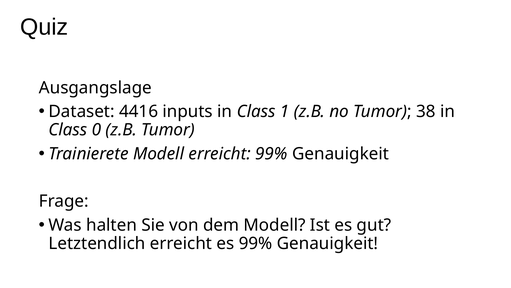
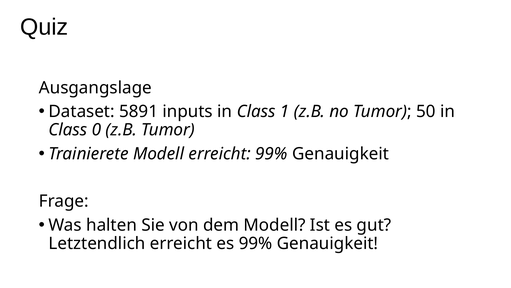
4416: 4416 -> 5891 (139, 111)
38: 38 -> 50 (426, 111)
